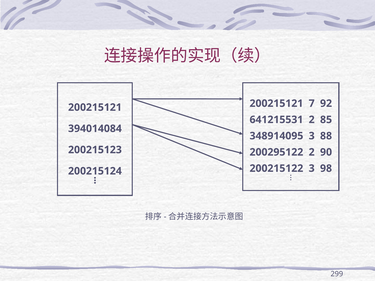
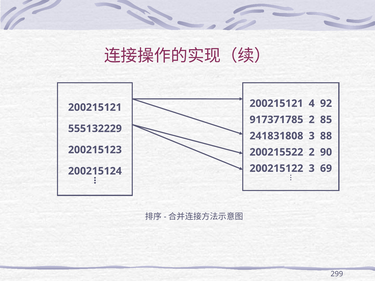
7: 7 -> 4 (312, 104)
641215531: 641215531 -> 917371785 (276, 120)
394014084: 394014084 -> 555132229 (95, 129)
348914095: 348914095 -> 241831808 (276, 136)
200295122: 200295122 -> 200215522 (276, 152)
98: 98 -> 69 (326, 169)
